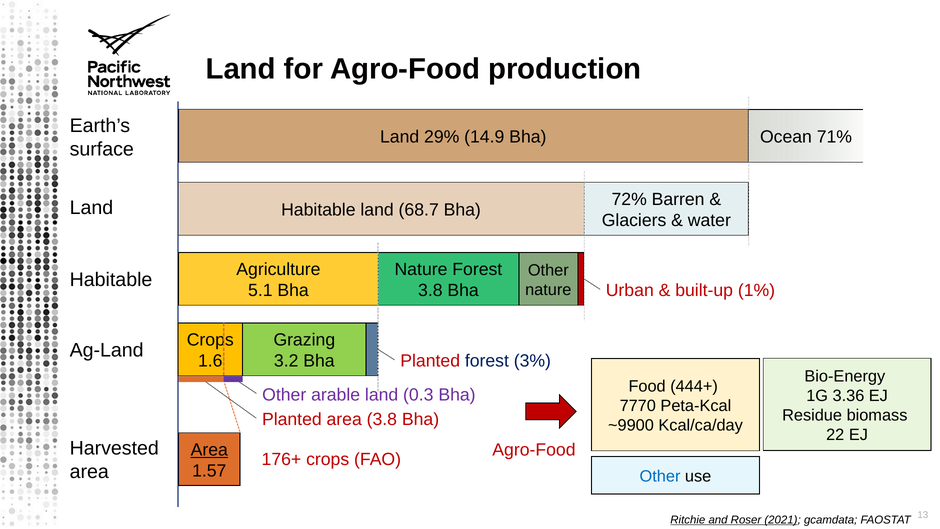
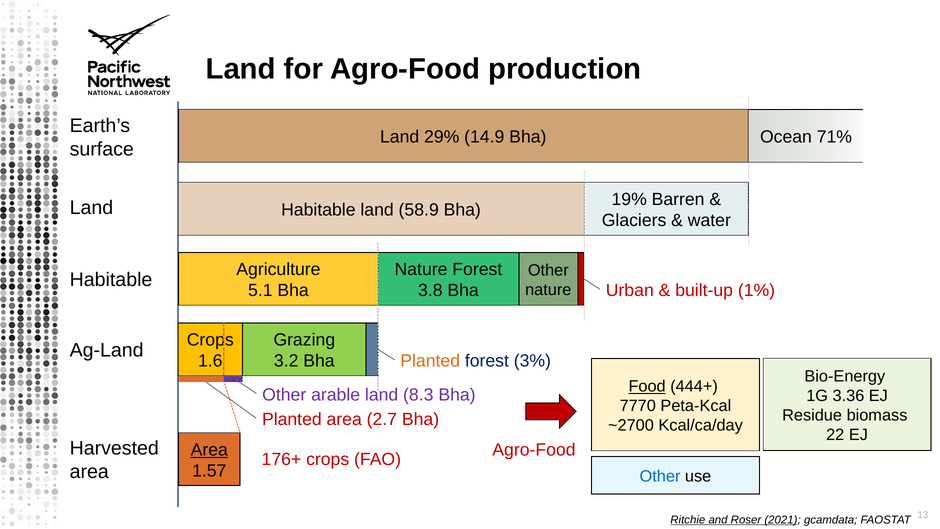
72%: 72% -> 19% (629, 199)
68.7: 68.7 -> 58.9 (419, 210)
Planted colour: red -> orange (430, 361)
0.3: 0.3 -> 8.3 (418, 395)
Food underline: none -> present (647, 386)
area 3.8: 3.8 -> 2.7 (382, 419)
~9900: ~9900 -> ~2700 (631, 425)
